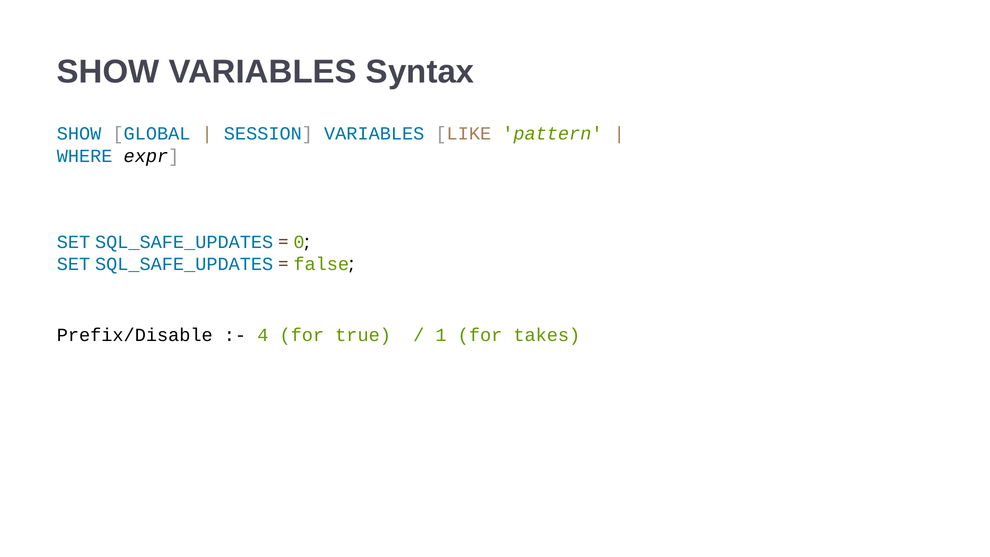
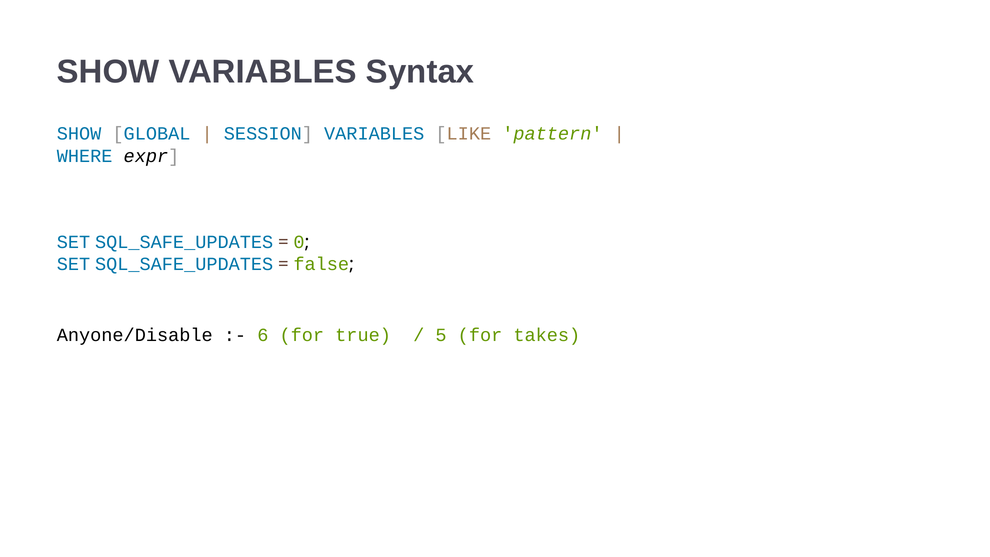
Prefix/Disable: Prefix/Disable -> Anyone/Disable (135, 335)
4: 4 -> 6 (263, 335)
1: 1 -> 5 (441, 335)
